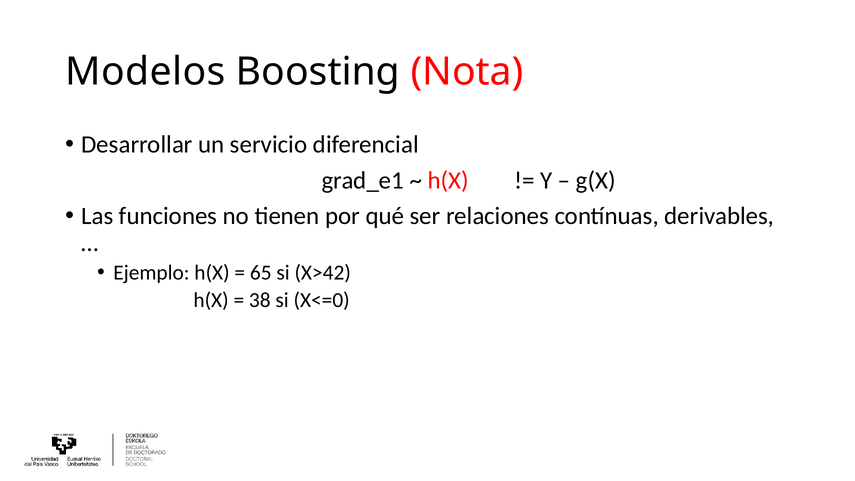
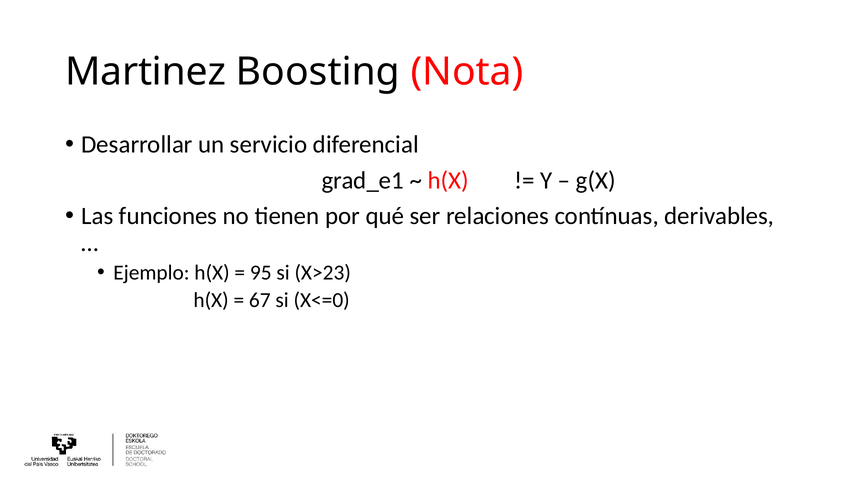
Modelos: Modelos -> Martinez (146, 72)
65: 65 -> 95 (261, 272)
X>42: X>42 -> X>23 (323, 272)
38: 38 -> 67 (260, 300)
